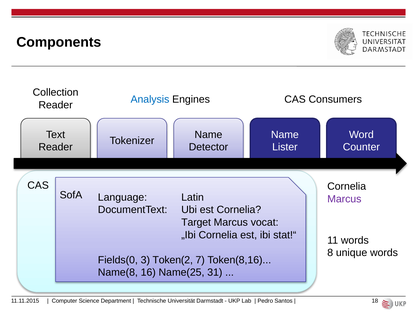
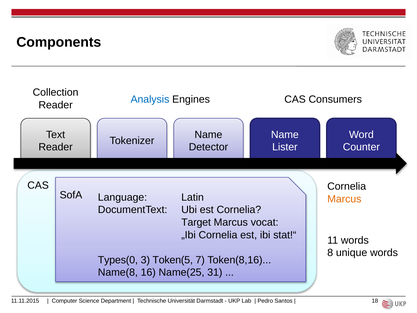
Marcus colour: purple -> orange (344, 199)
Fields(0: Fields(0 -> Types(0 (118, 260)
Token(2: Token(2 -> Token(5 (173, 260)
